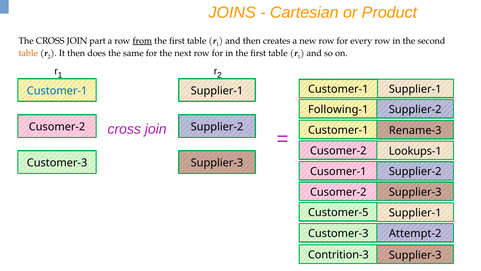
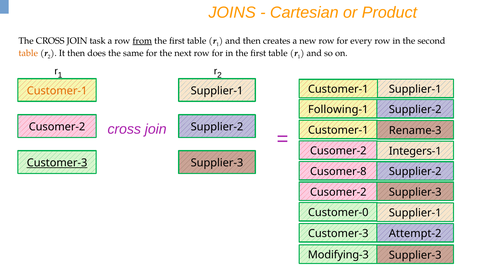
part: part -> task (98, 41)
Customer-1 colour: blue -> orange (57, 91)
Lookups-1: Lookups-1 -> Integers-1 (415, 151)
Customer-3 underline: none -> present (57, 163)
Cusomer-1: Cusomer-1 -> Cusomer-8 (338, 171)
Customer-5: Customer-5 -> Customer-0 (338, 212)
Contrition-3: Contrition-3 -> Modifying-3 (338, 255)
